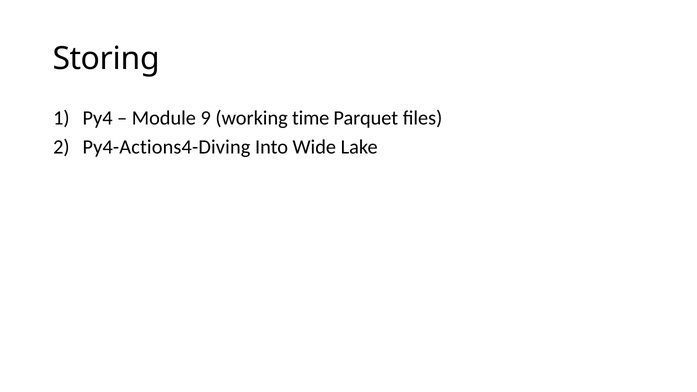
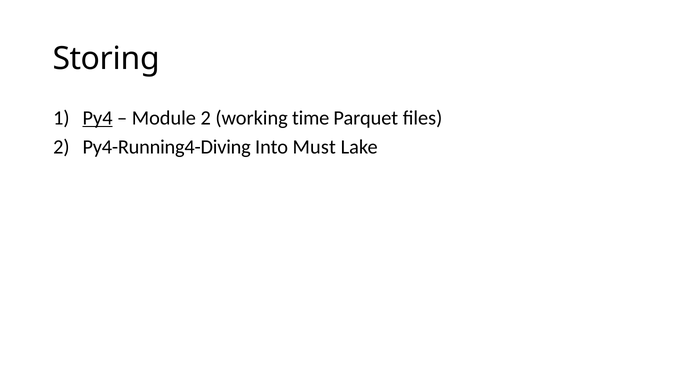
Py4 underline: none -> present (98, 118)
Module 9: 9 -> 2 (206, 118)
Py4-Actions4-Diving: Py4-Actions4-Diving -> Py4-Running4-Diving (167, 147)
Wide: Wide -> Must (314, 147)
